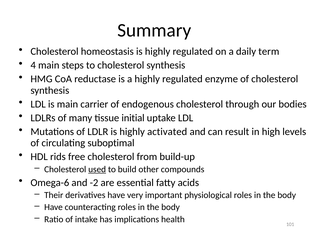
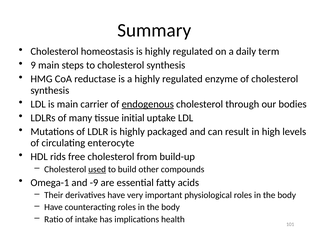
4: 4 -> 9 (33, 65)
endogenous underline: none -> present (148, 104)
activated: activated -> packaged (167, 132)
suboptimal: suboptimal -> enterocyte (111, 143)
Omega-6: Omega-6 -> Omega-1 (50, 182)
-2: -2 -> -9 (94, 182)
